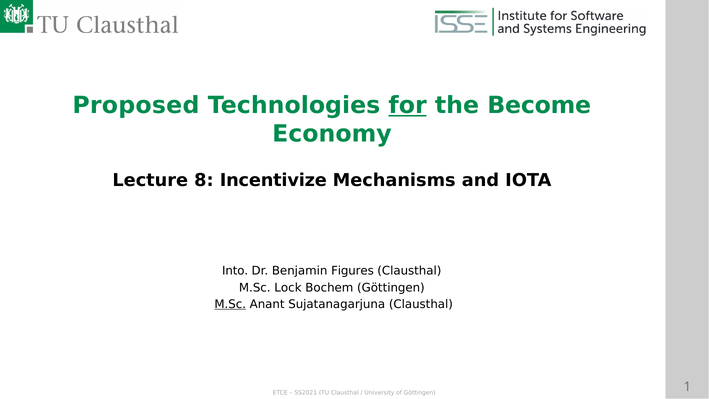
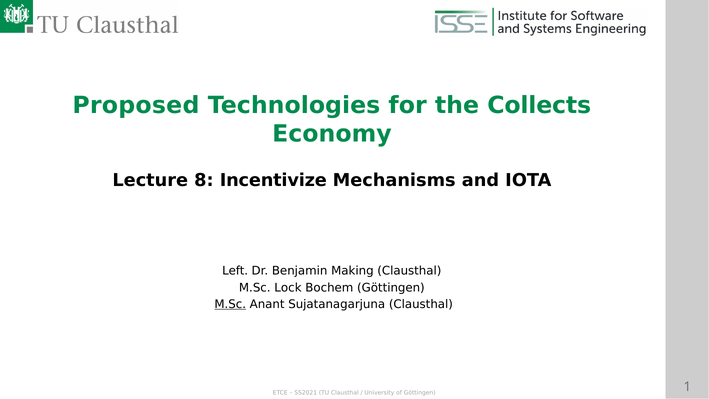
for underline: present -> none (408, 106)
Become: Become -> Collects (539, 106)
Into: Into -> Left (235, 271)
Figures: Figures -> Making (352, 271)
